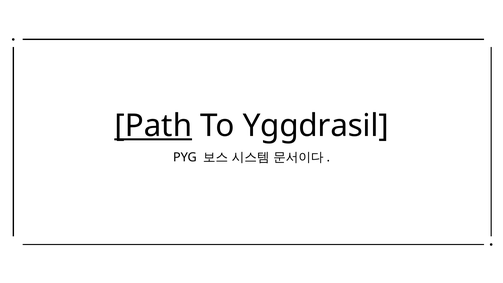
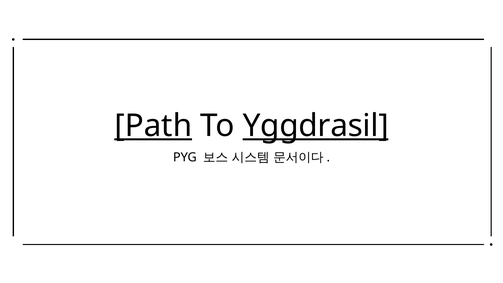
Yggdrasil underline: none -> present (316, 126)
